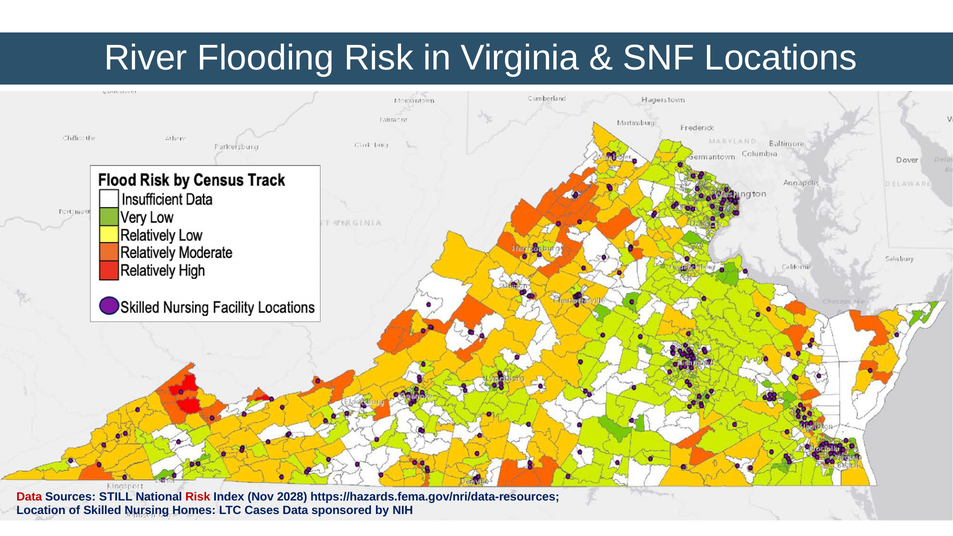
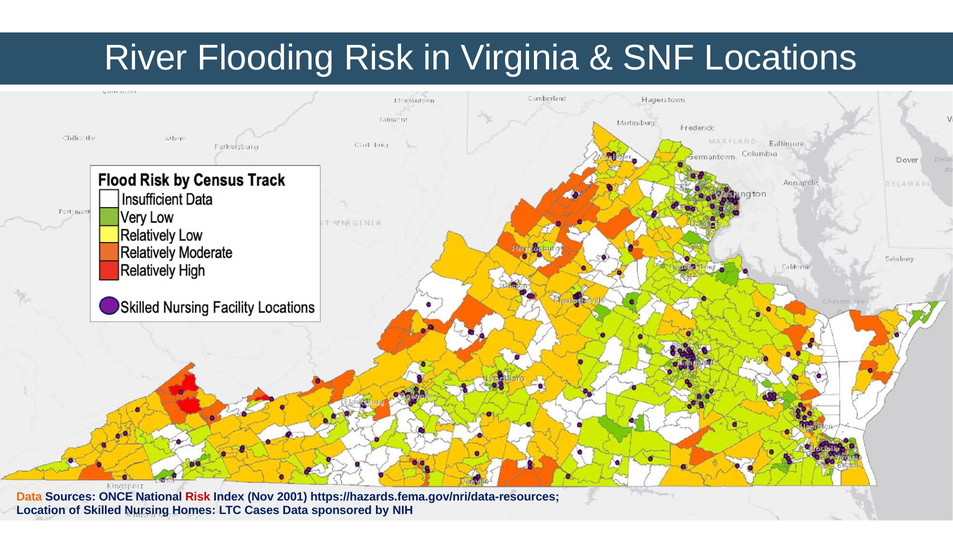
Data colour: red -> orange (29, 497)
STILL: STILL -> ONCE (116, 497)
2028: 2028 -> 2001 (292, 497)
